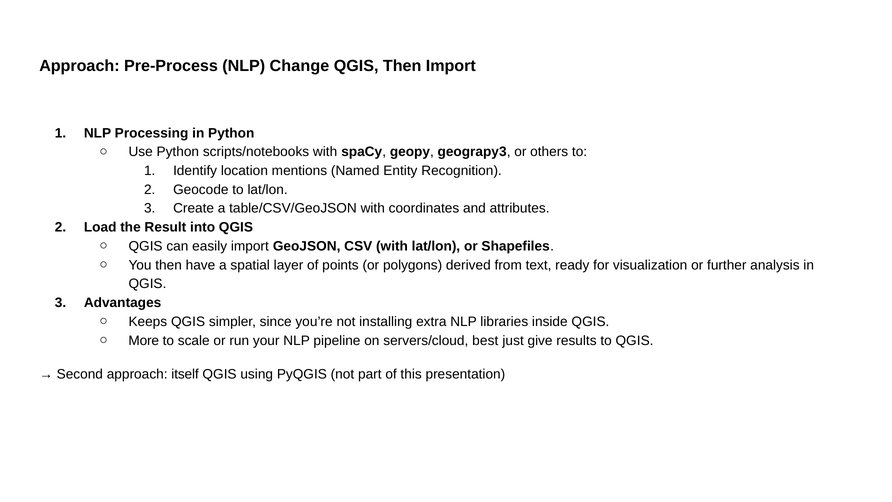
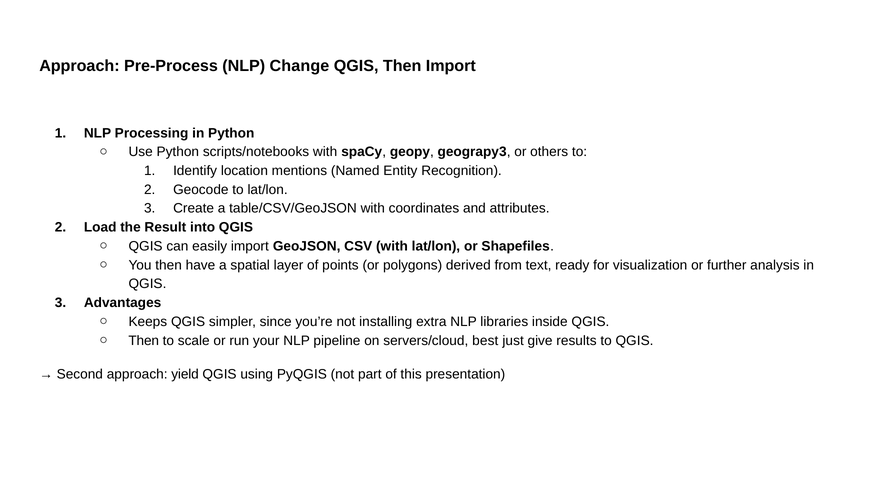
More: More -> Then (144, 340)
itself: itself -> yield (185, 374)
